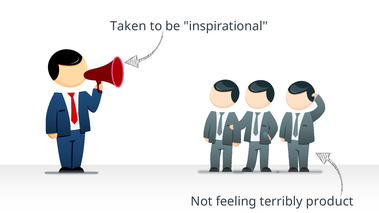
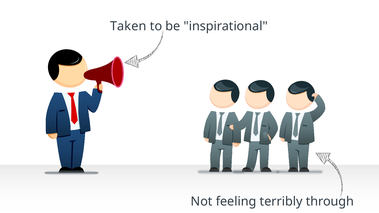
product: product -> through (330, 202)
